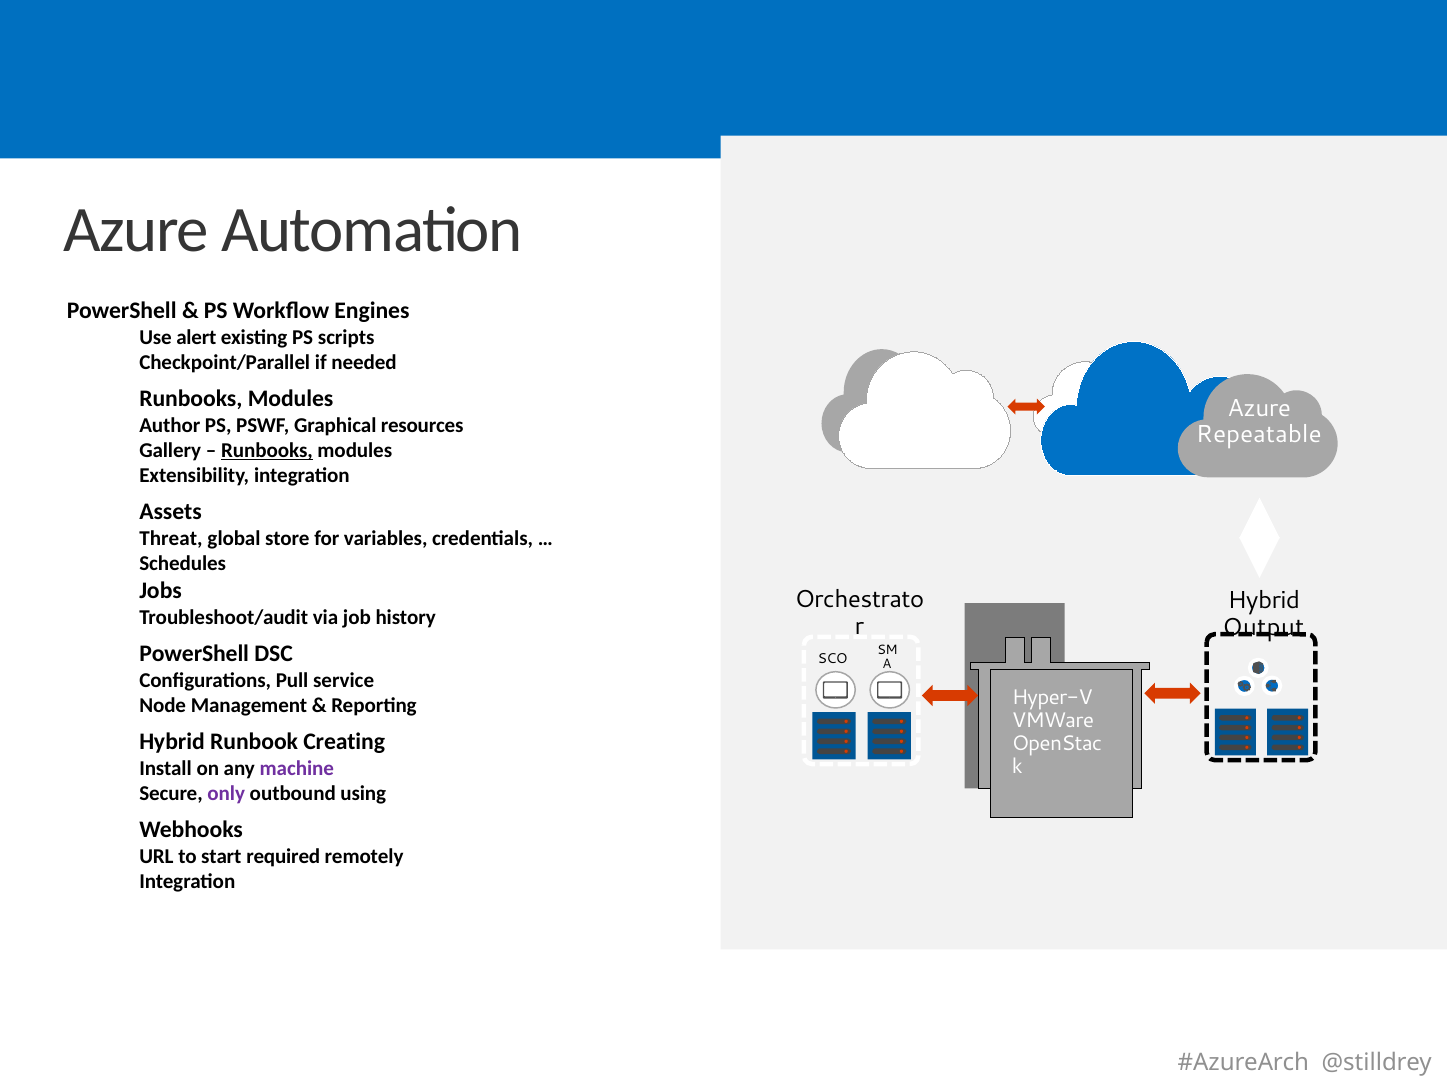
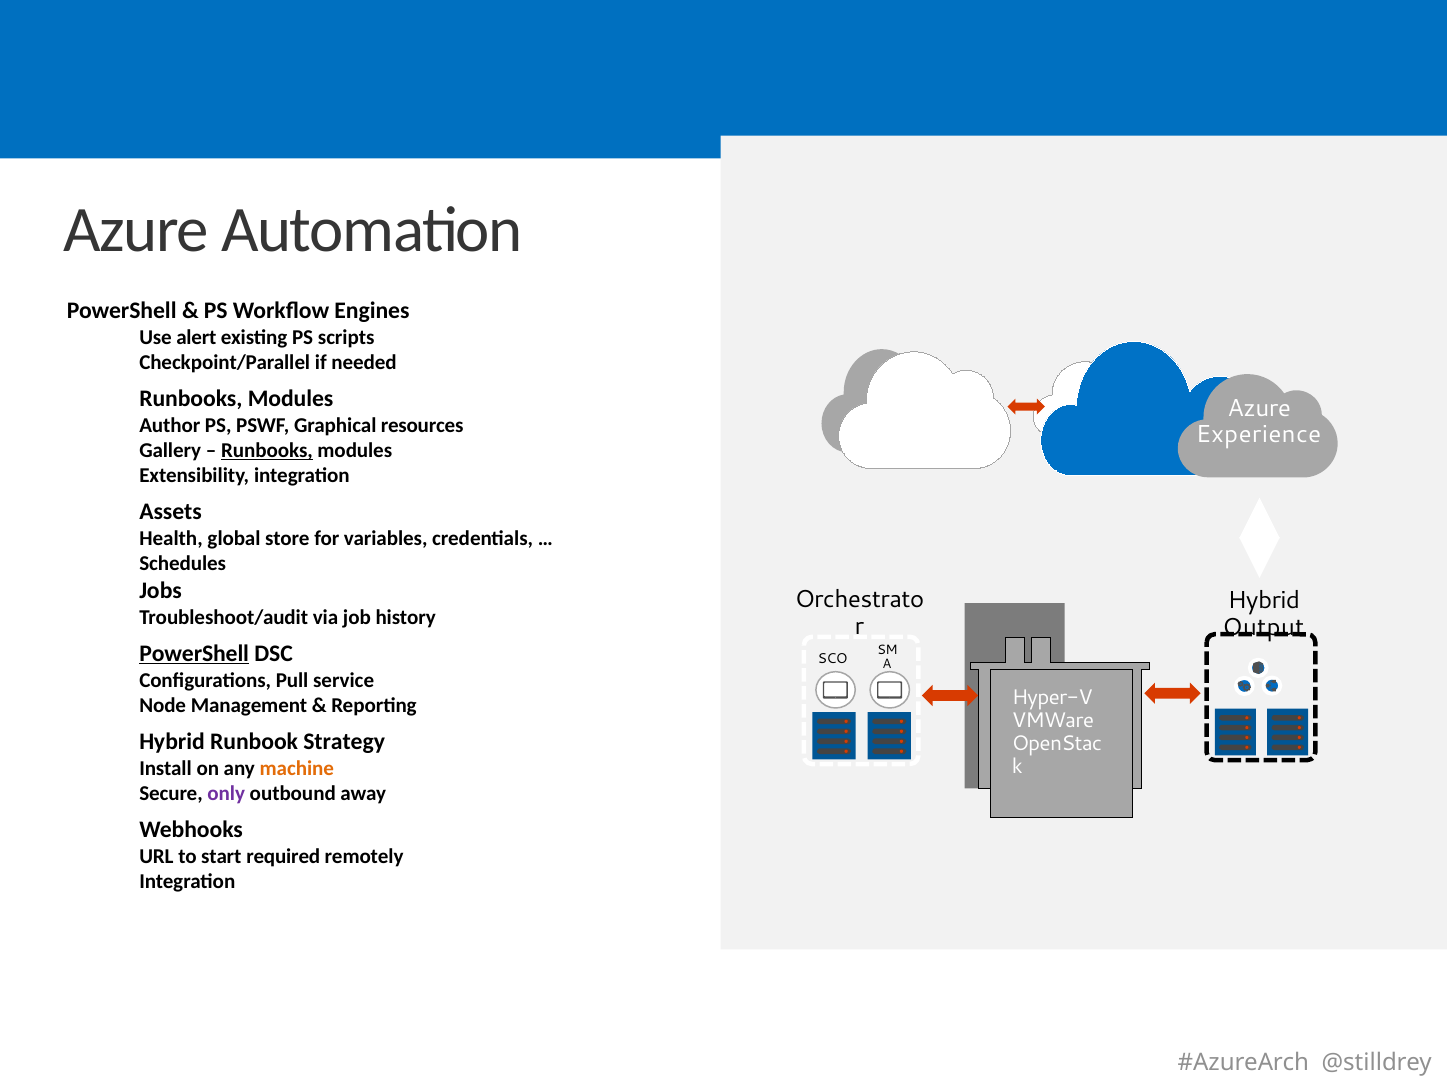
Repeatable: Repeatable -> Experience (1259, 435)
Threat: Threat -> Health (171, 539)
PowerShell underline: none -> present (194, 654)
Creating: Creating -> Strategy (344, 742)
machine colour: purple -> orange (297, 768)
using: using -> away (363, 794)
